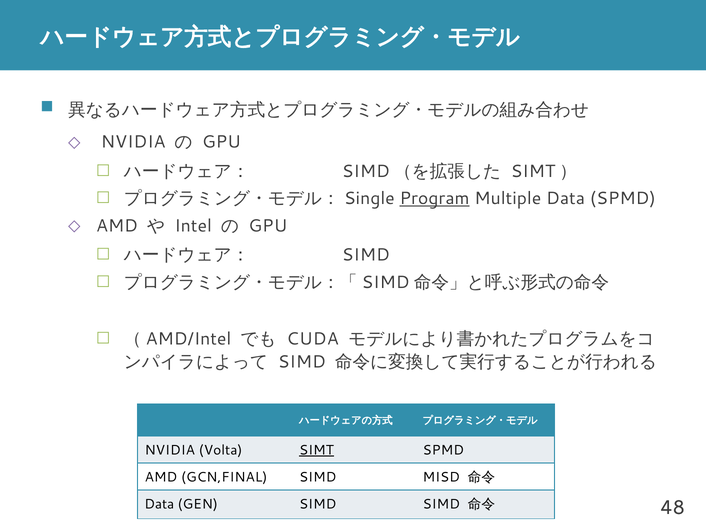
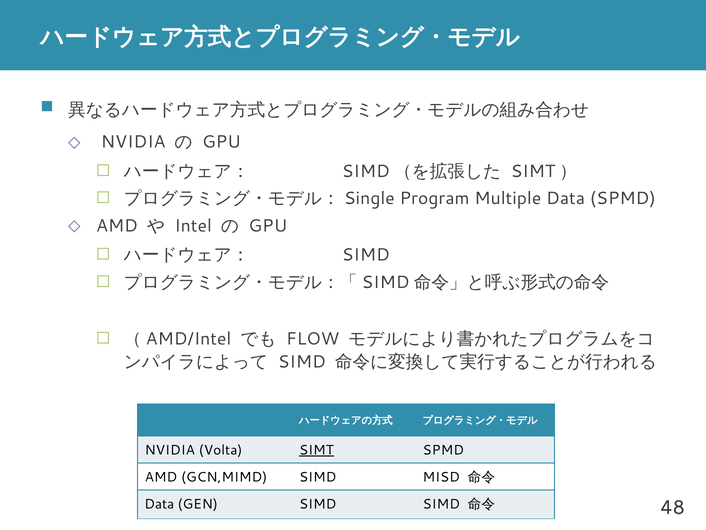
Program underline: present -> none (435, 198)
CUDA: CUDA -> FLOW (313, 338)
GCN,FINAL: GCN,FINAL -> GCN,MIMD (224, 477)
